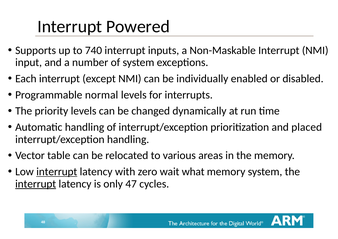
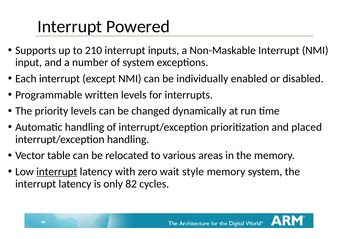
740: 740 -> 210 (93, 50)
normal: normal -> written (102, 95)
what: what -> style (193, 172)
interrupt underline: present -> none (36, 184)
47: 47 -> 82 (131, 184)
